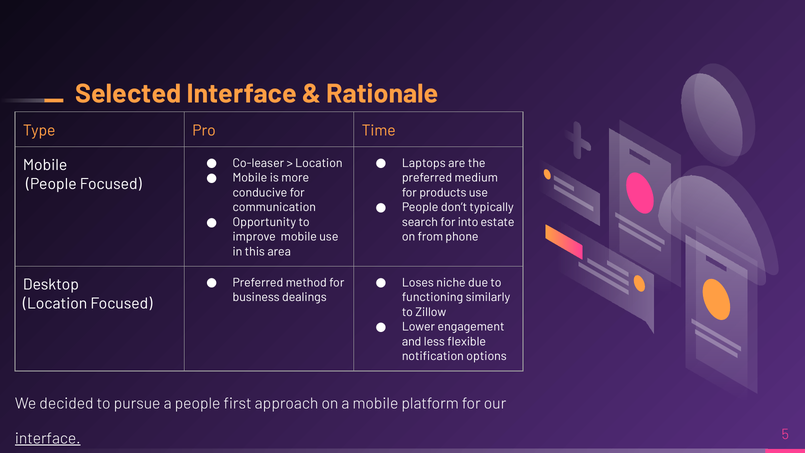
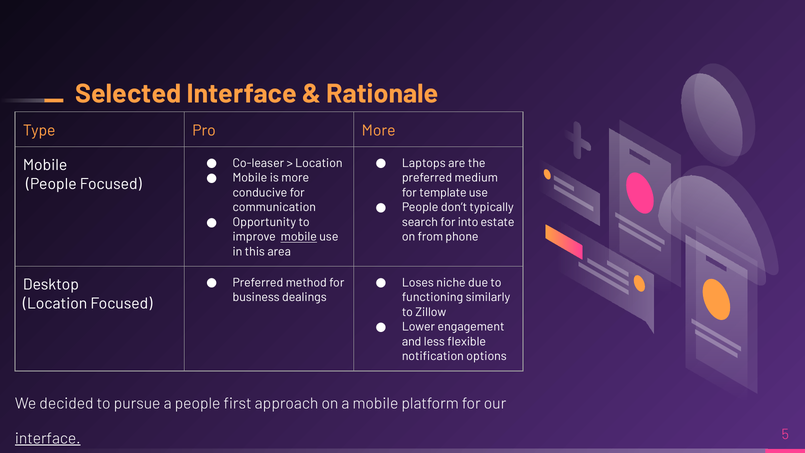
Pro Time: Time -> More (379, 130)
products: products -> template (443, 192)
mobile underline: none -> present (299, 237)
